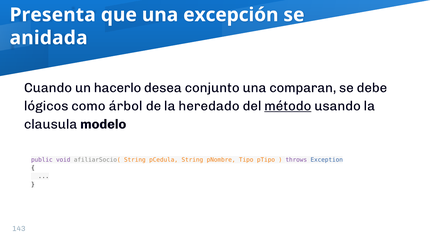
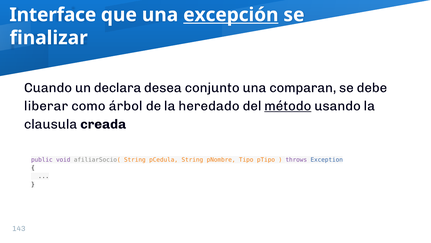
Presenta: Presenta -> Interface (53, 15)
excepción underline: none -> present (231, 15)
anidada: anidada -> finalizar (49, 38)
hacerlo: hacerlo -> declara (118, 88)
lógicos: lógicos -> liberar (46, 106)
modelo: modelo -> creada (103, 124)
